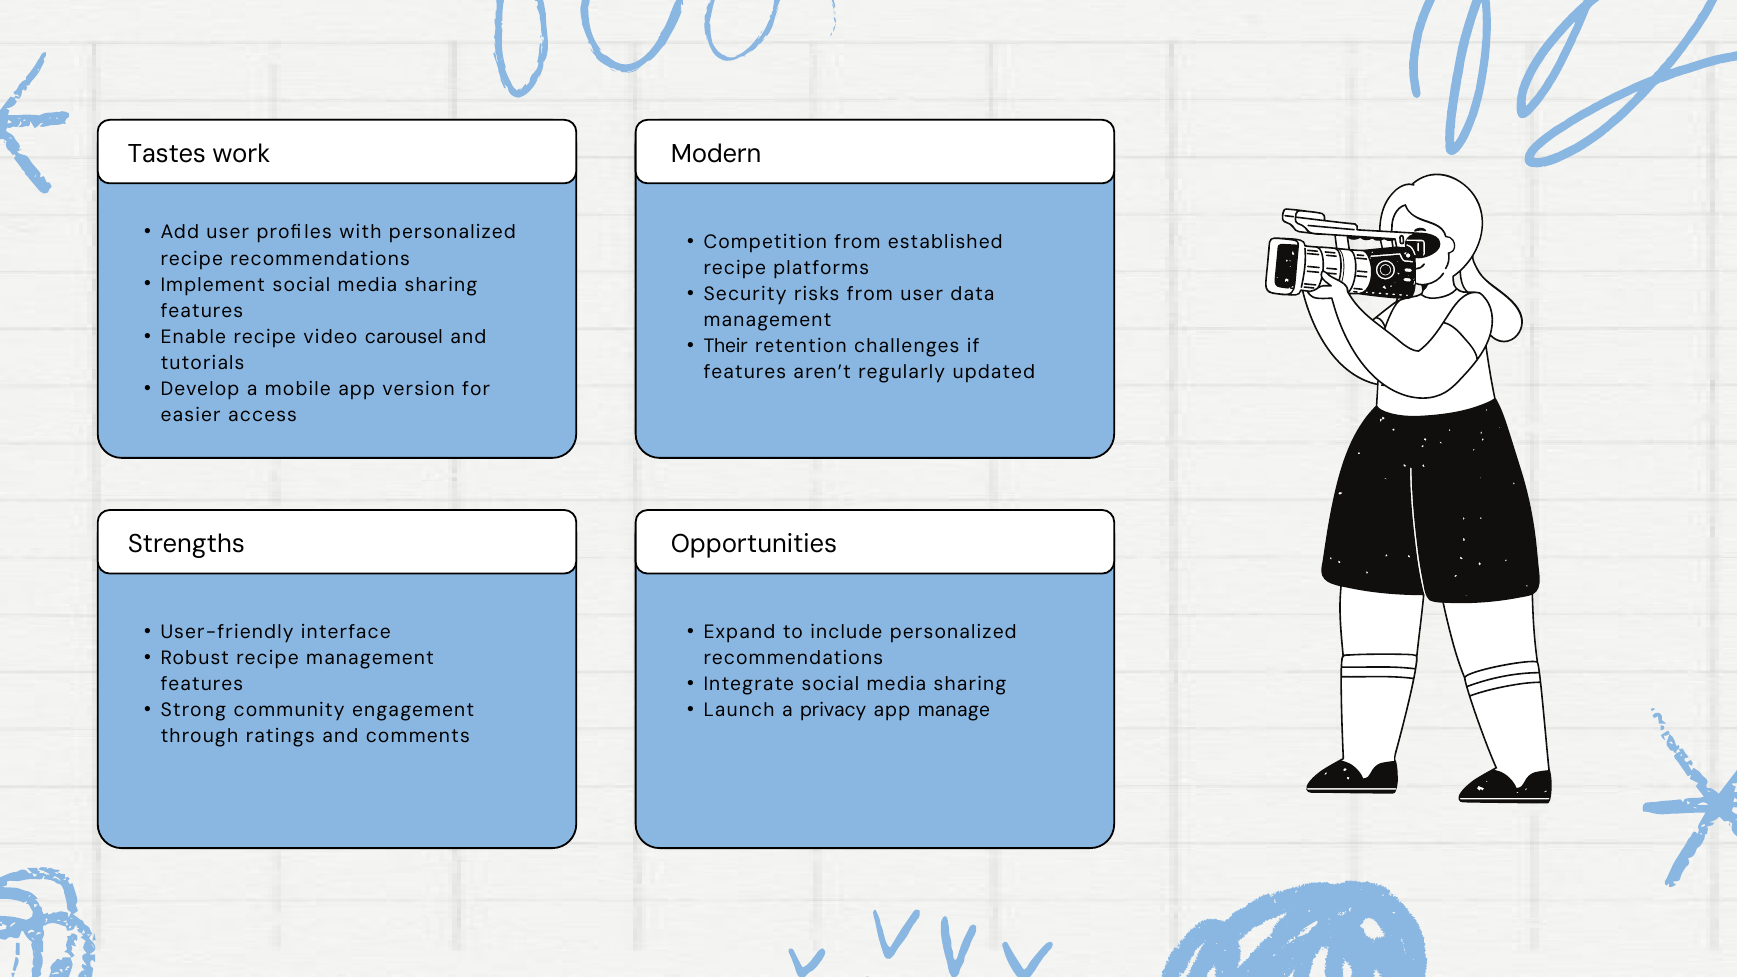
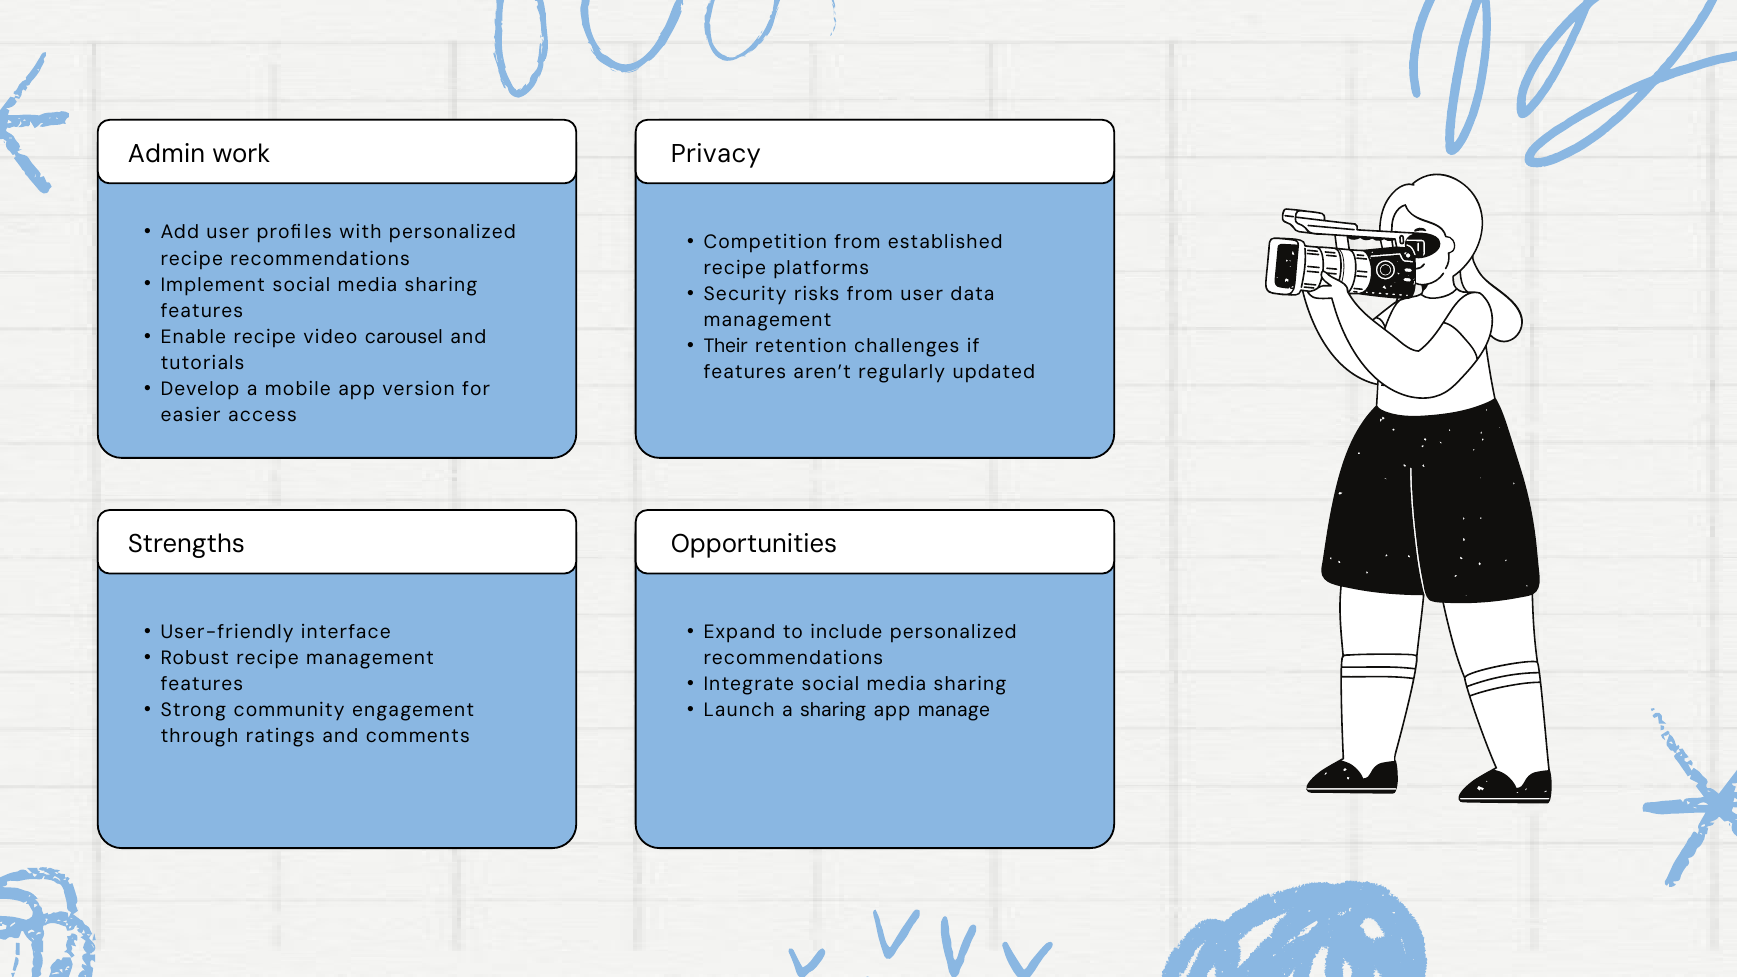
Tastes: Tastes -> Admin (167, 154)
Modern: Modern -> Privacy (716, 154)
a privacy: privacy -> sharing (833, 710)
